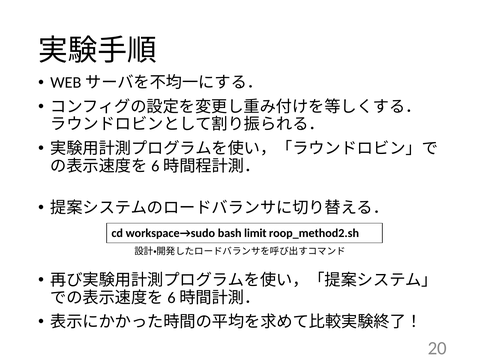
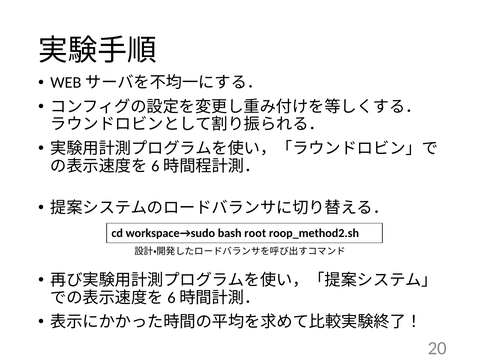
limit: limit -> root (255, 233)
